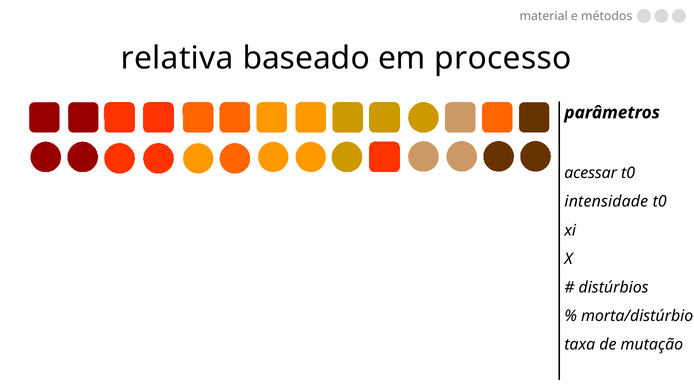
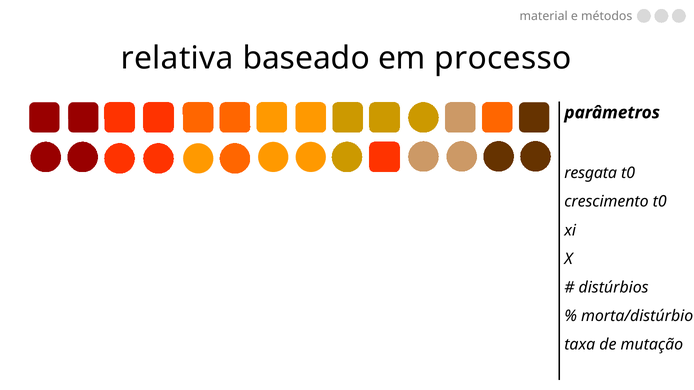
acessar: acessar -> resgata (591, 173)
intensidade: intensidade -> crescimento (606, 202)
